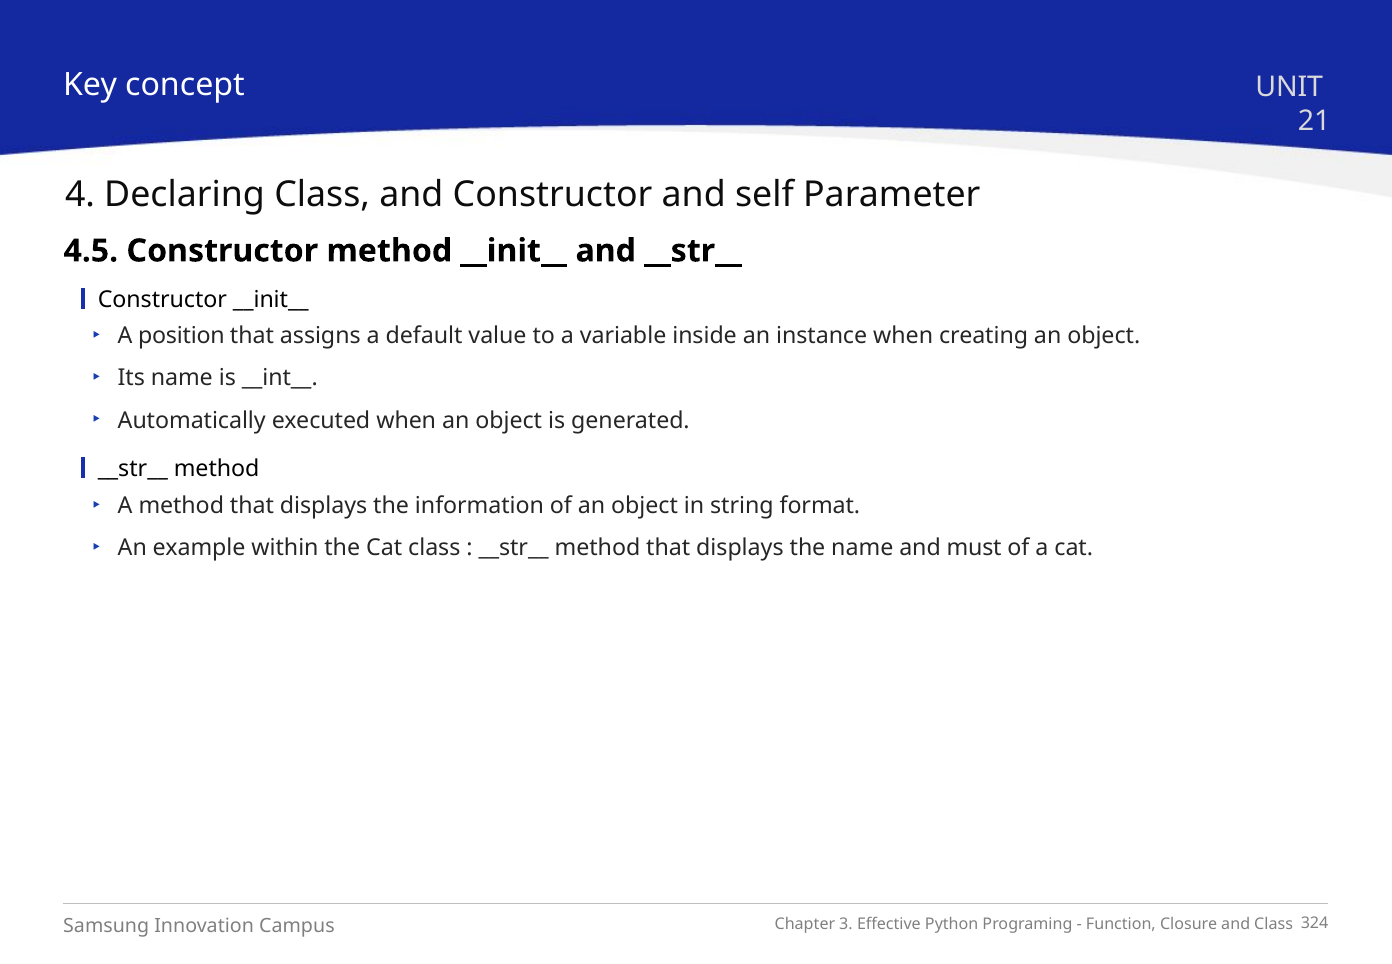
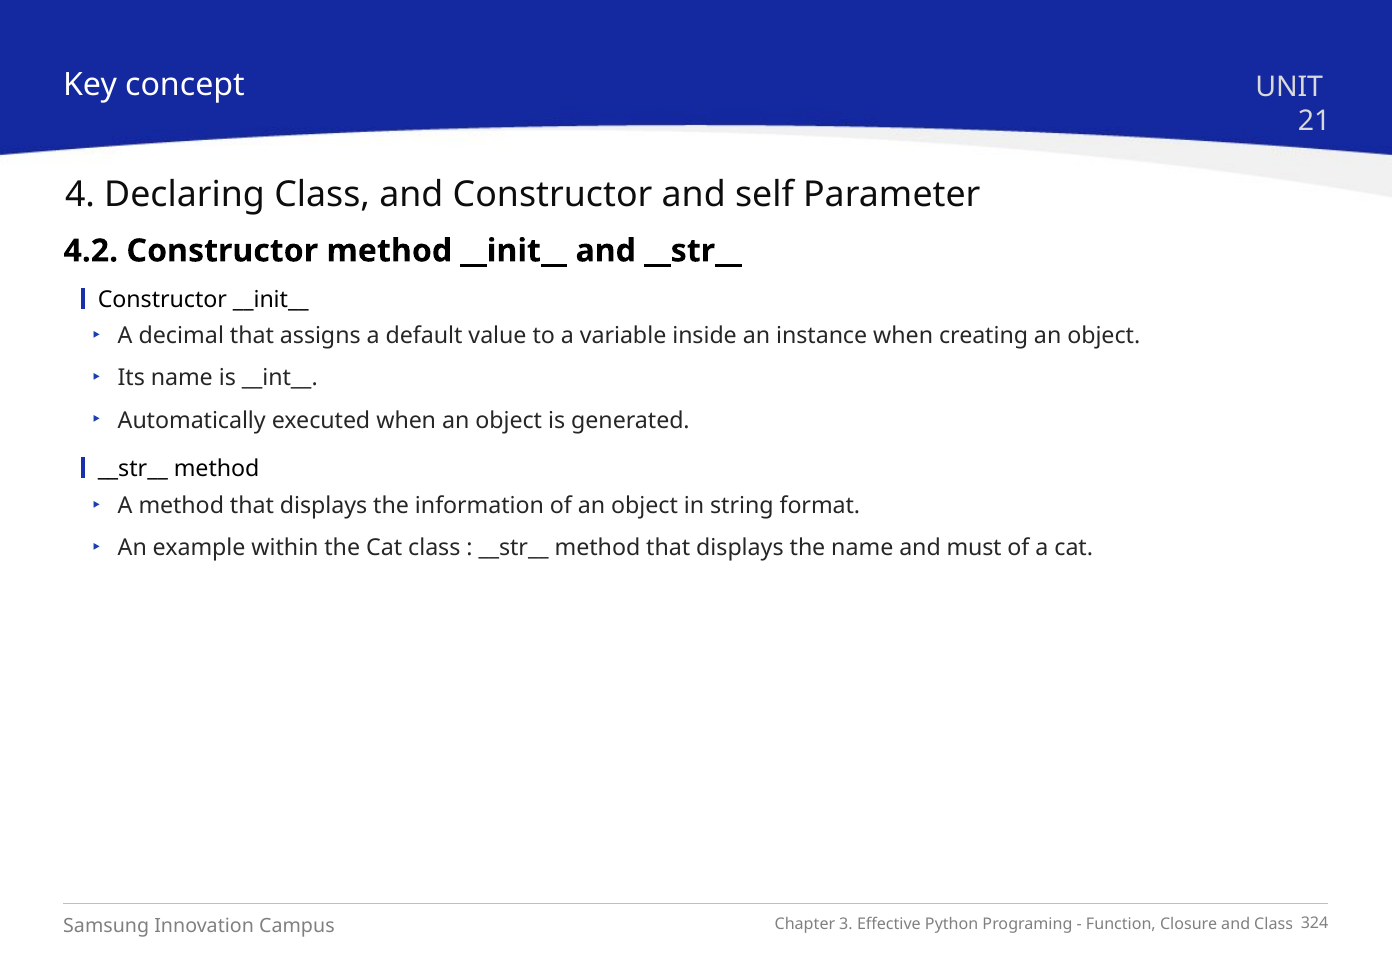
4.5: 4.5 -> 4.2 (91, 251)
position: position -> decimal (181, 336)
